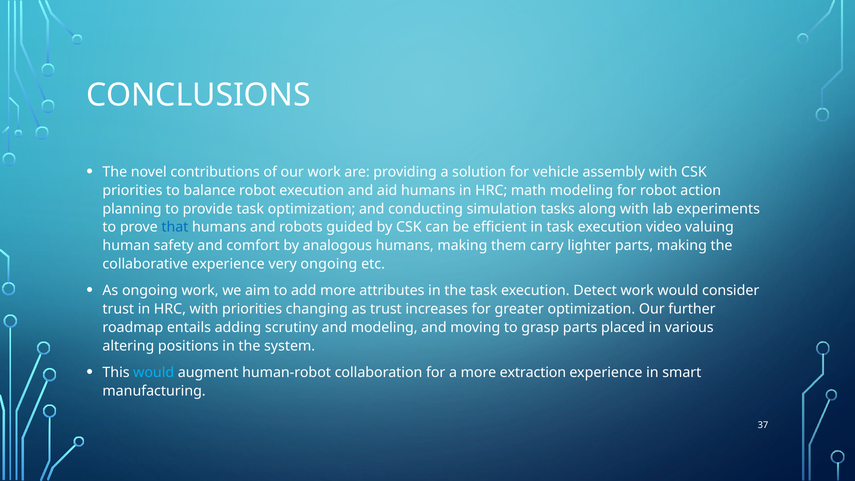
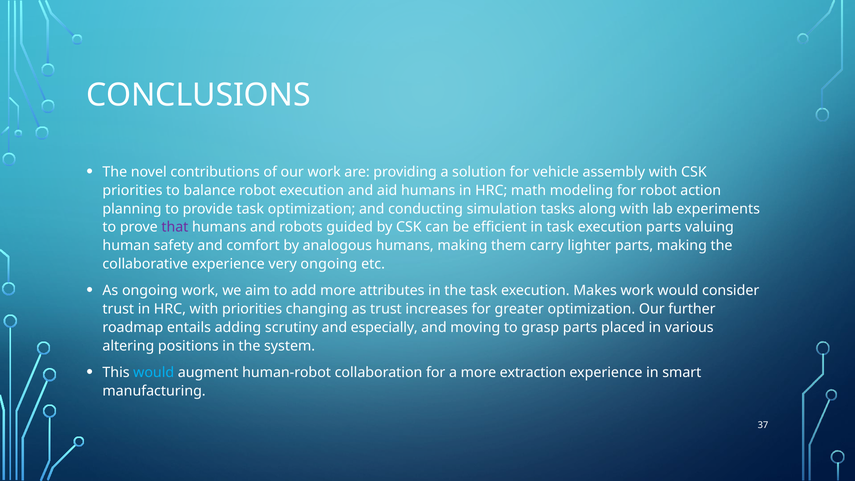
that colour: blue -> purple (175, 227)
execution video: video -> parts (664, 227)
Detect: Detect -> Makes (595, 291)
and modeling: modeling -> especially (384, 328)
